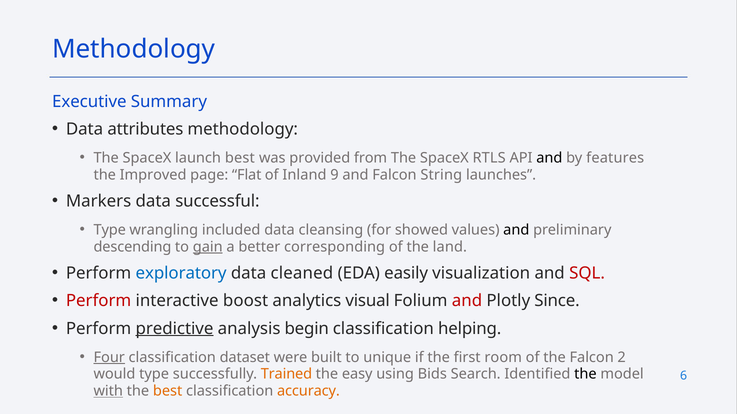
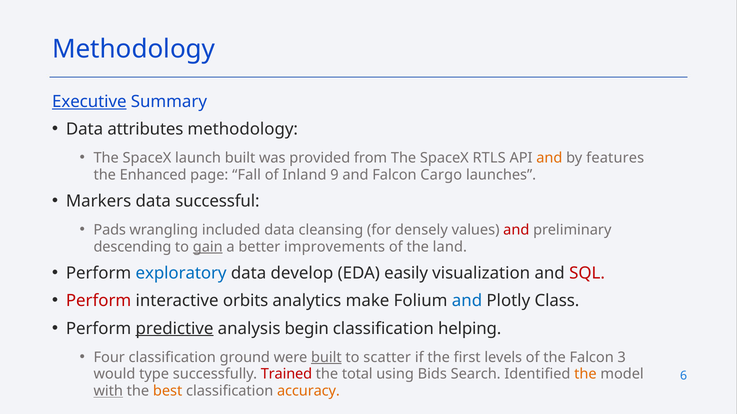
Executive underline: none -> present (89, 102)
launch best: best -> built (240, 158)
and colour: black -> orange (549, 158)
Improved: Improved -> Enhanced (153, 175)
Flat: Flat -> Fall (247, 175)
String: String -> Cargo (441, 175)
Type: Type -> Pads (110, 230)
showed: showed -> densely (421, 230)
and colour: black -> red (516, 230)
corresponding: corresponding -> improvements (335, 247)
cleaned: cleaned -> develop (302, 274)
boost: boost -> orbits (246, 301)
visual: visual -> make (368, 301)
and colour: red -> blue (467, 301)
Since: Since -> Class (557, 301)
Four underline: present -> none (109, 358)
dataset: dataset -> ground (245, 358)
built underline: none -> present (326, 358)
unique: unique -> scatter (387, 358)
room: room -> levels (503, 358)
2: 2 -> 3 (622, 358)
Trained colour: orange -> red (286, 375)
easy: easy -> total (357, 375)
the colour: black -> orange (585, 375)
